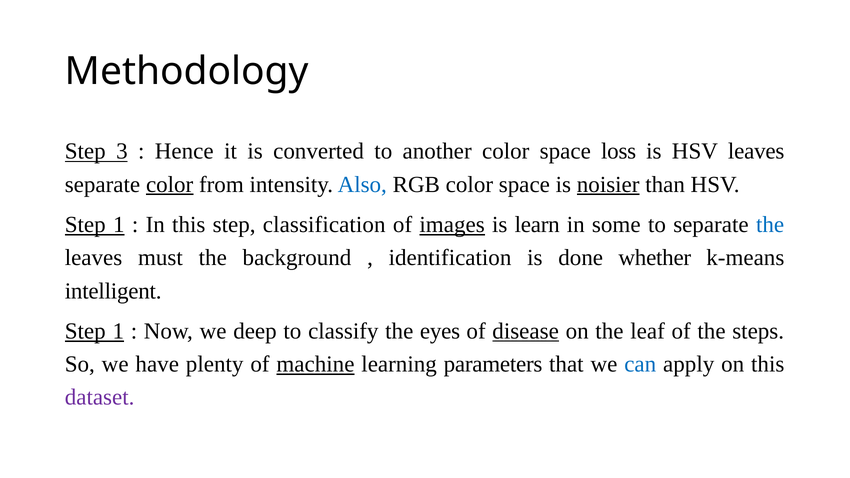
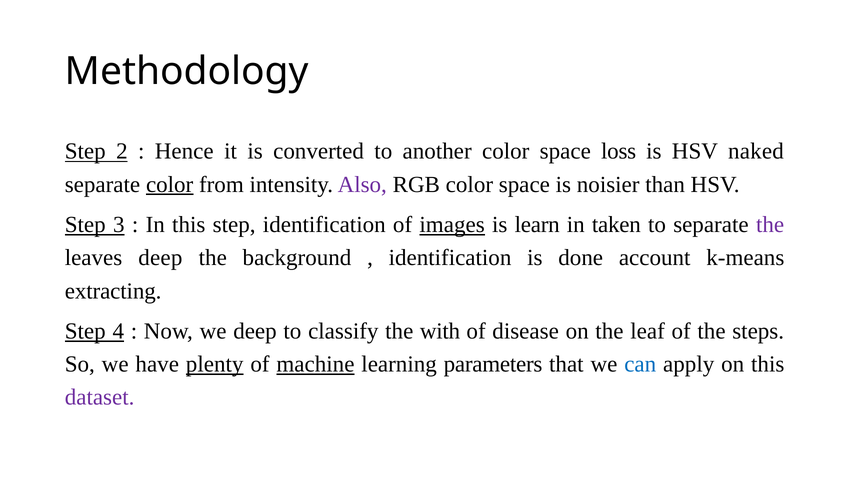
3: 3 -> 2 (122, 151)
HSV leaves: leaves -> naked (756, 151)
Also colour: blue -> purple (362, 185)
noisier underline: present -> none (608, 185)
1: 1 -> 3 (119, 225)
step classification: classification -> identification (324, 225)
some: some -> taken (616, 225)
the colour: blue -> purple (770, 225)
leaves must: must -> deep (160, 258)
whether: whether -> account (655, 258)
intelligent: intelligent -> extracting (113, 291)
1: 1 -> 4 (118, 331)
eyes: eyes -> with (440, 331)
disease underline: present -> none (526, 331)
plenty underline: none -> present (215, 364)
